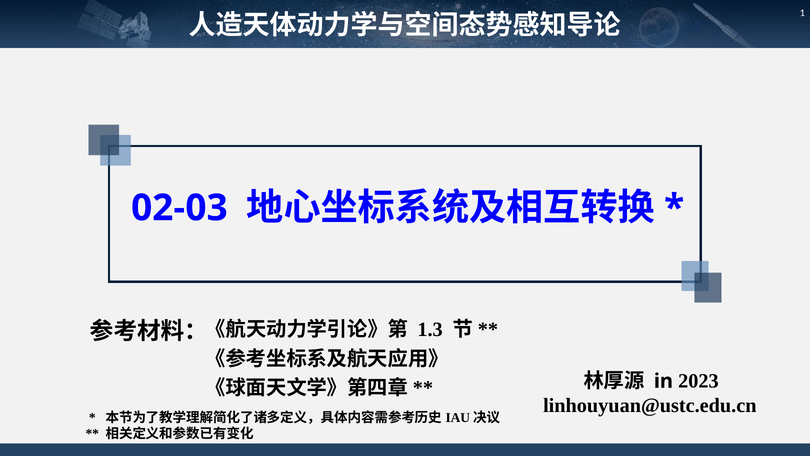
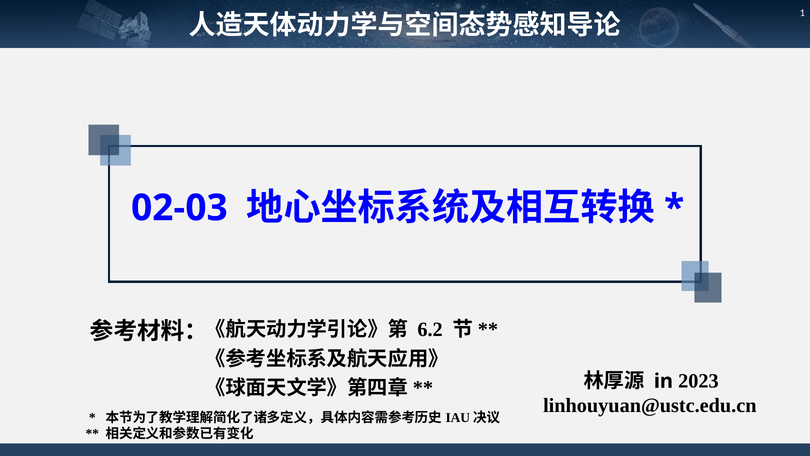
1.3: 1.3 -> 6.2 (430, 329)
